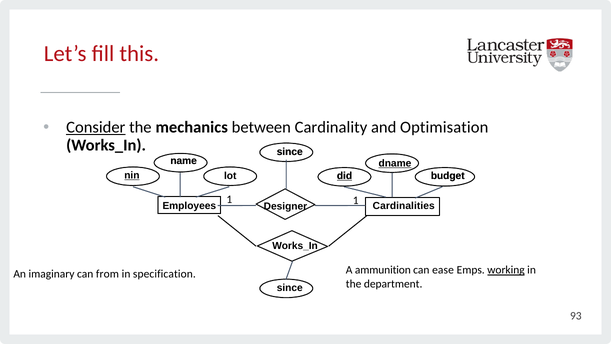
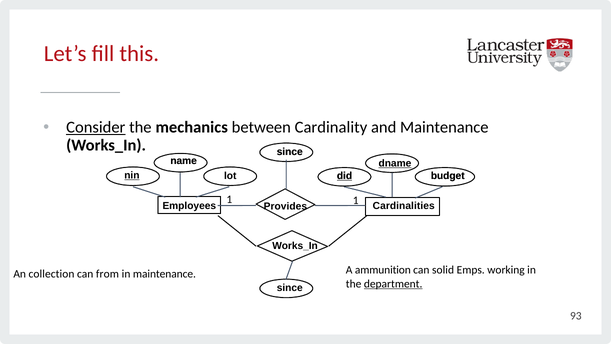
and Optimisation: Optimisation -> Maintenance (444, 127)
Designer: Designer -> Provides (285, 206)
imaginary: imaginary -> collection (51, 274)
in specification: specification -> maintenance (164, 274)
ease: ease -> solid (443, 270)
working underline: present -> none (506, 270)
department underline: none -> present (393, 284)
